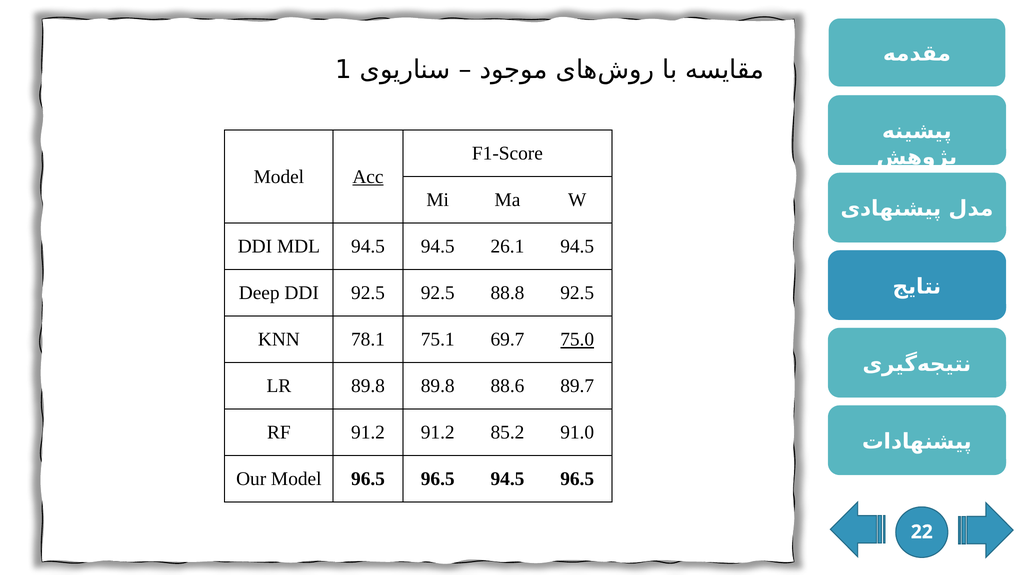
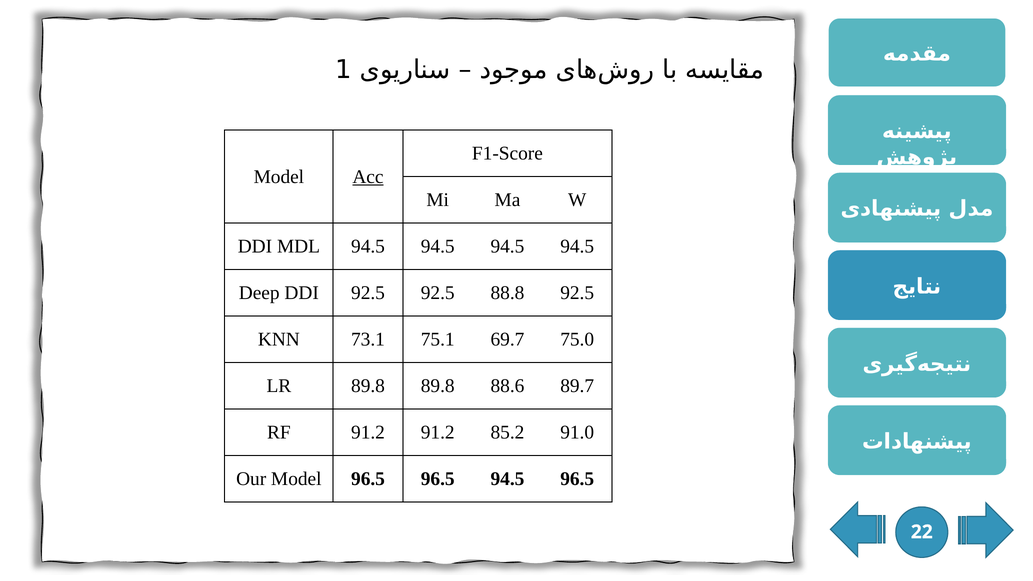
MDL 94.5 94.5 26.1: 26.1 -> 94.5 (507, 247)
78.1: 78.1 -> 73.1 (368, 340)
75.0 underline: present -> none (577, 340)
